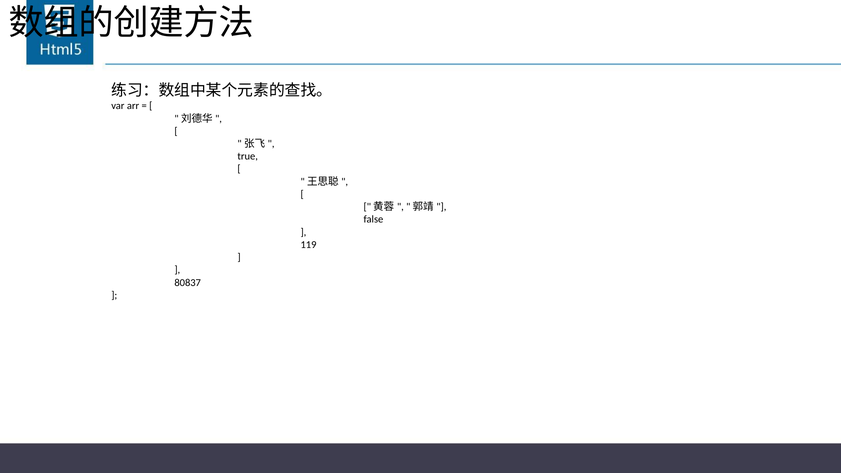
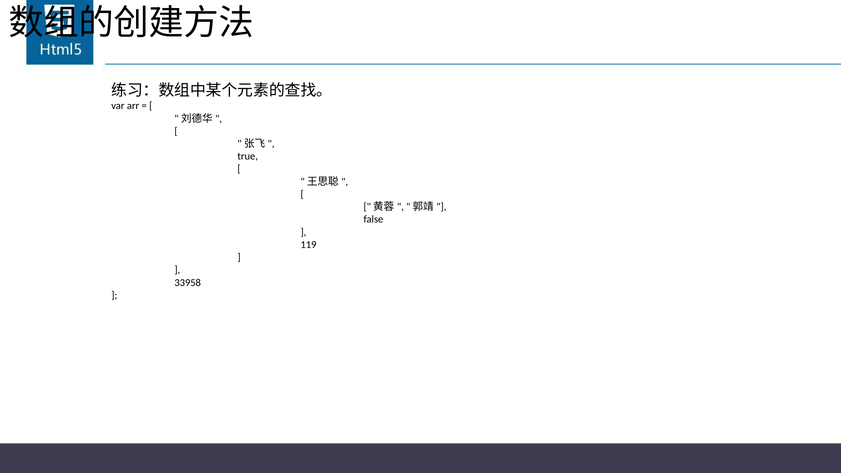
80837: 80837 -> 33958 (188, 283)
